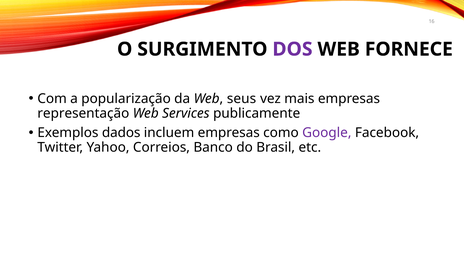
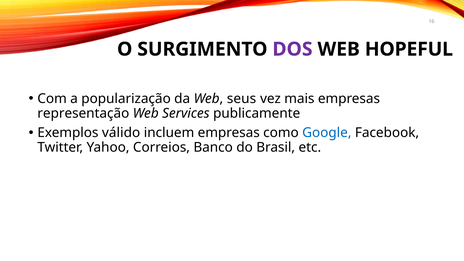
FORNECE: FORNECE -> HOPEFUL (409, 49)
dados: dados -> válido (121, 133)
Google colour: purple -> blue (327, 133)
